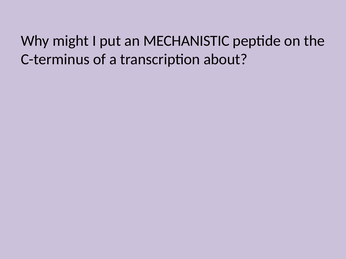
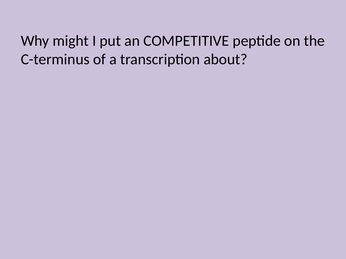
MECHANISTIC: MECHANISTIC -> COMPETITIVE (186, 41)
